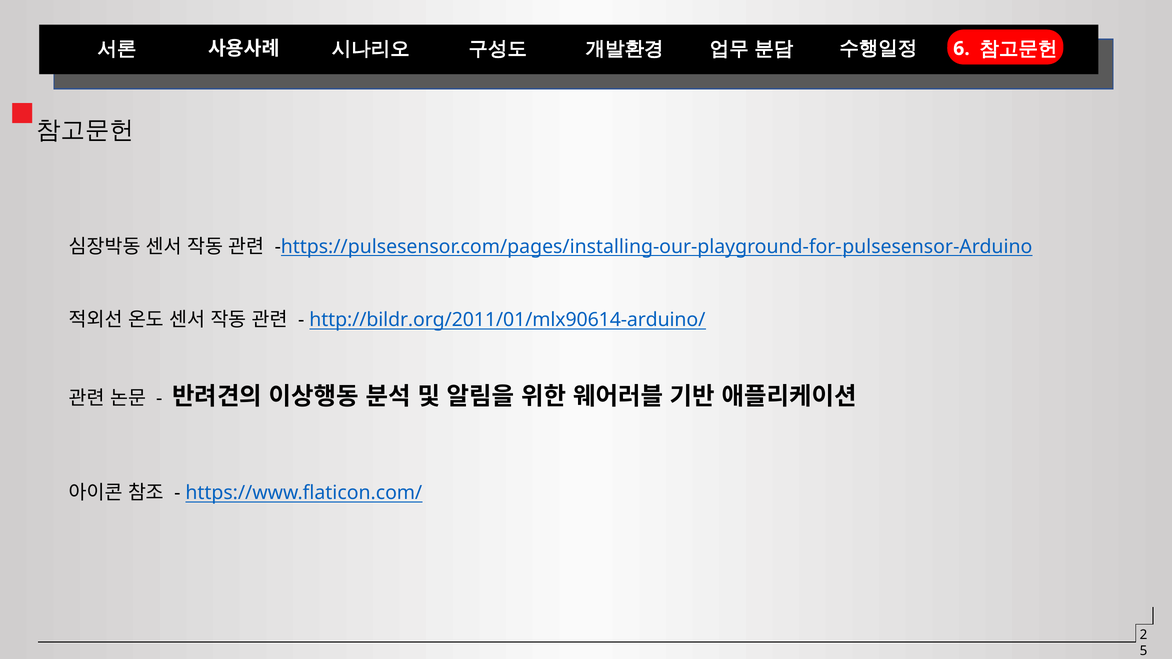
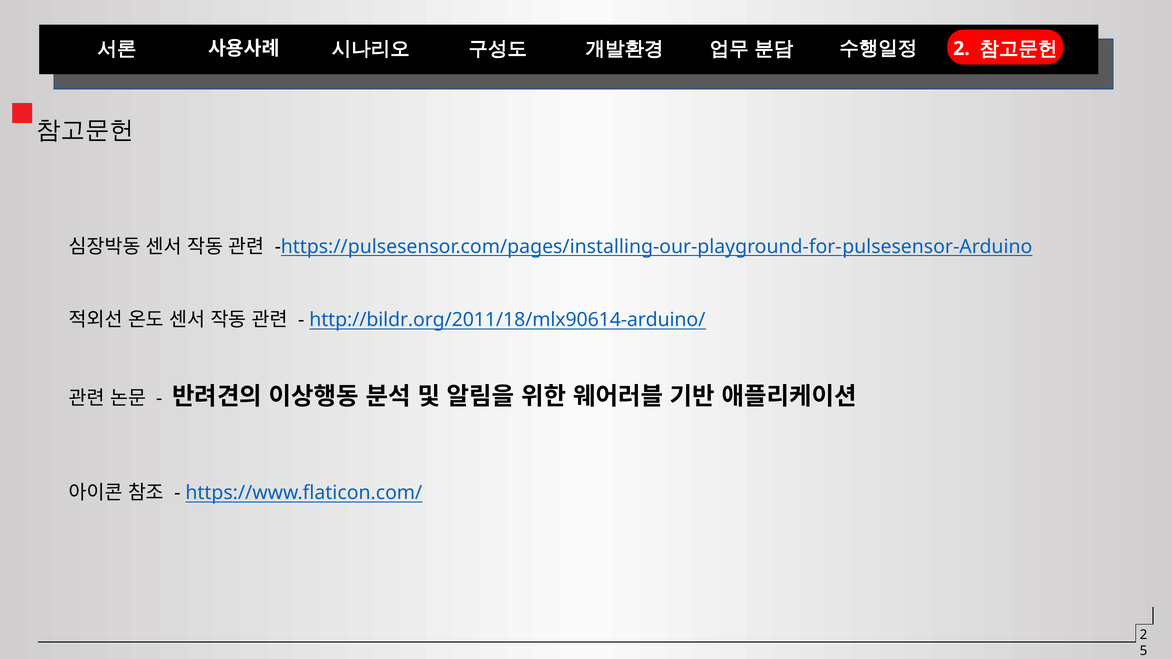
6: 6 -> 2 (961, 49)
http://bildr.org/2011/01/mlx90614-arduino/: http://bildr.org/2011/01/mlx90614-arduino/ -> http://bildr.org/2011/18/mlx90614-arduino/ (507, 320)
